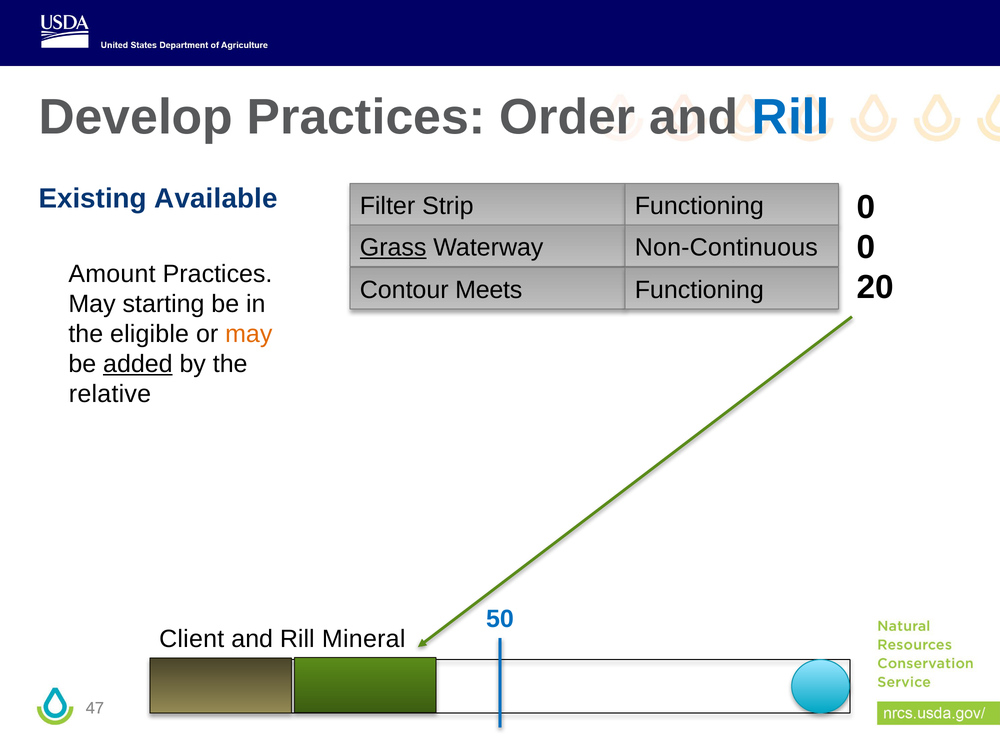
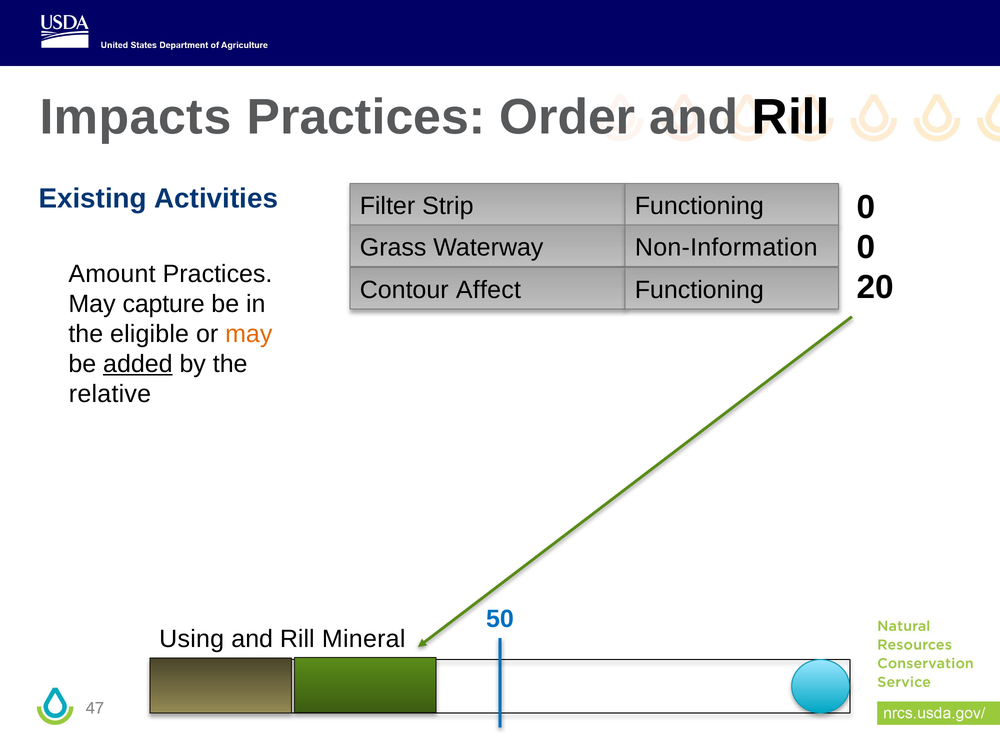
Develop: Develop -> Impacts (135, 117)
Rill colour: blue -> black (791, 117)
Available: Available -> Activities (216, 199)
Grass underline: present -> none (393, 248)
Non-Continuous: Non-Continuous -> Non-Information (726, 248)
Meets: Meets -> Affect (489, 290)
starting: starting -> capture (164, 304)
Client: Client -> Using (192, 639)
